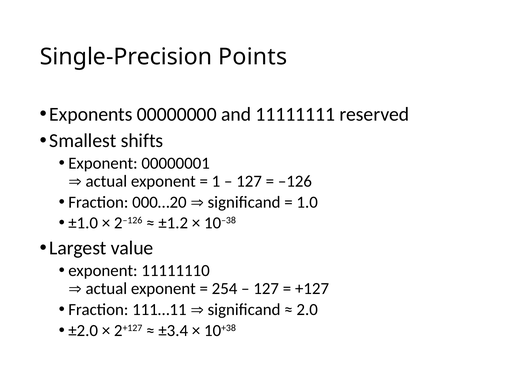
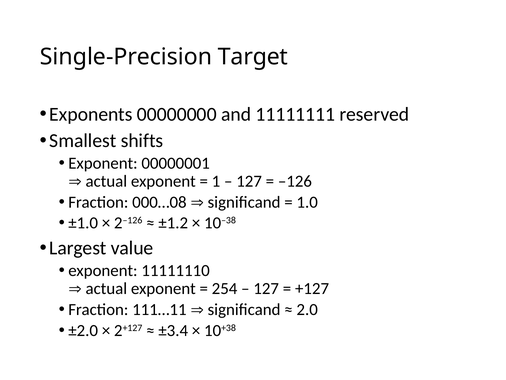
Points: Points -> Target (253, 57)
000…20: 000…20 -> 000…08 (159, 202)
